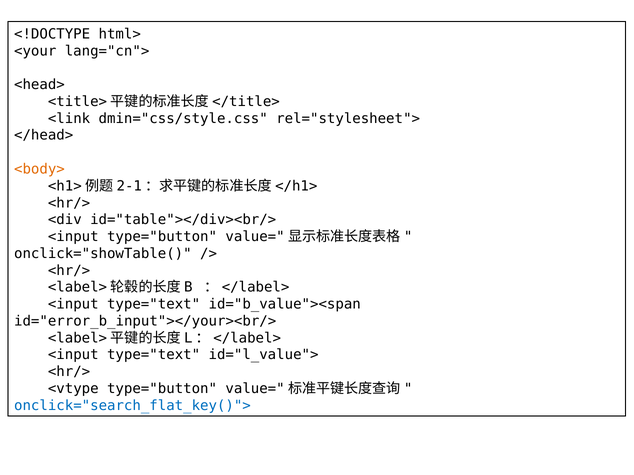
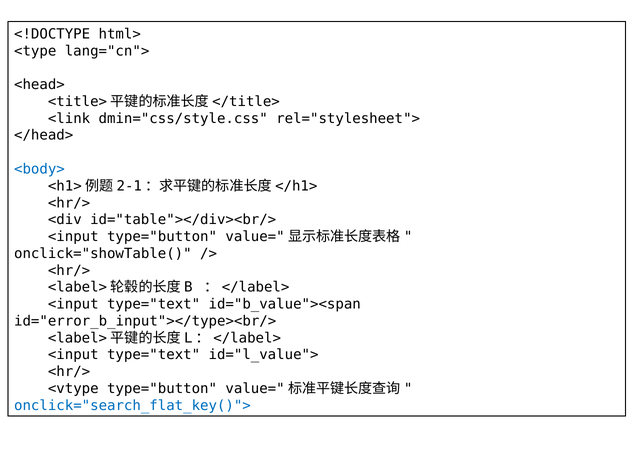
<your: <your -> <type (35, 51)
<body> colour: orange -> blue (39, 169)
id="error_b_input"></your><br/>: id="error_b_input"></your><br/> -> id="error_b_input"></type><br/> (145, 321)
